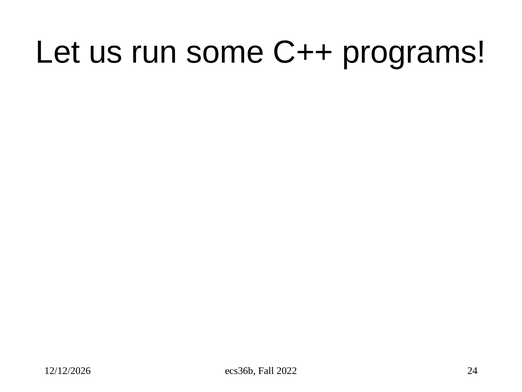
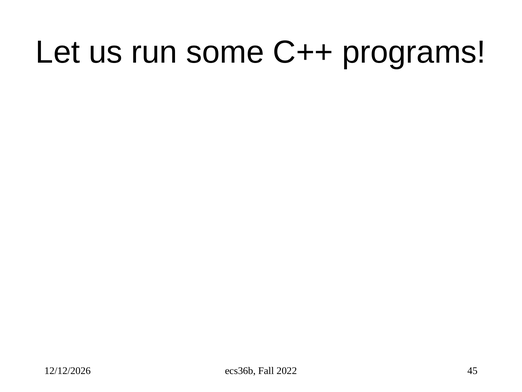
24: 24 -> 45 (472, 370)
